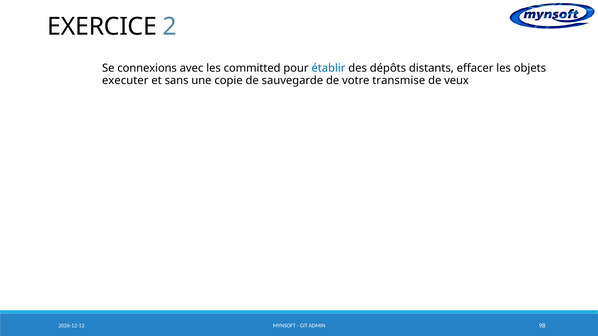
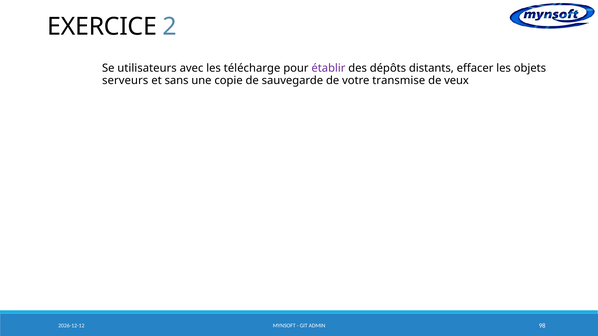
connexions: connexions -> utilisateurs (147, 68)
committed: committed -> télécharge (252, 68)
établir colour: blue -> purple (328, 68)
executer: executer -> serveurs (125, 80)
